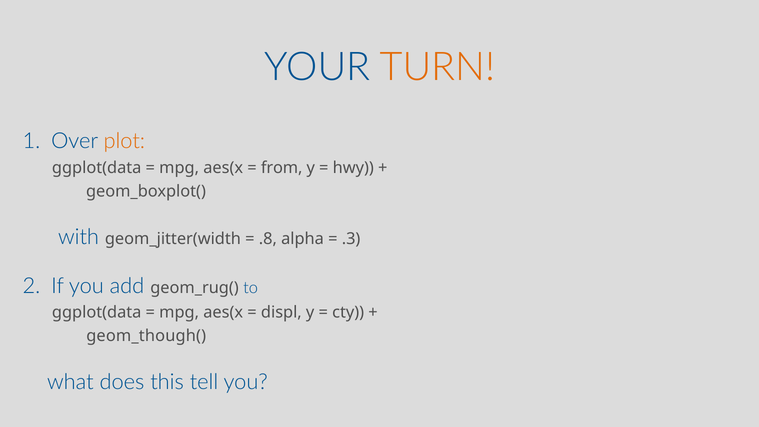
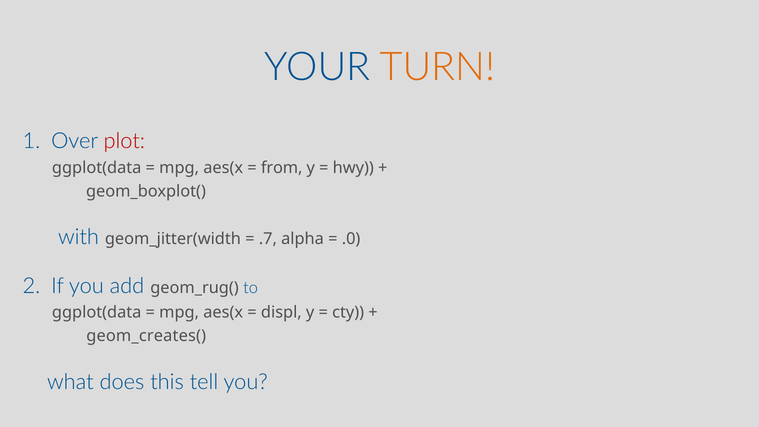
plot colour: orange -> red (124, 141)
.8: .8 -> .7 (268, 239)
.3: .3 -> .0 (351, 239)
geom_though(: geom_though( -> geom_creates( (146, 336)
